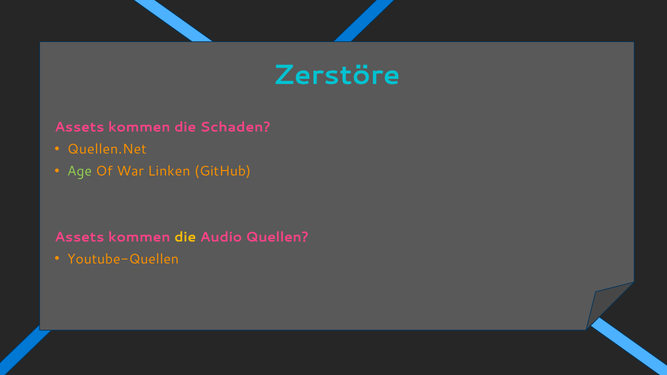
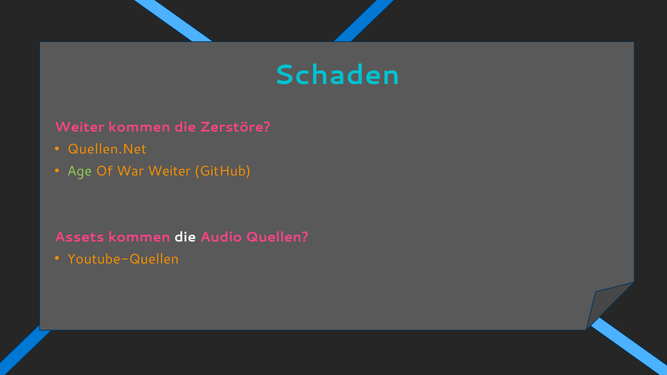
Zerstöre: Zerstöre -> Schaden (337, 75)
Assets: Assets -> Weiter (79, 127)
Schaden: Schaden -> Zerstöre (235, 127)
War Linken: Linken -> Weiter (169, 171)
die colour: yellow -> white (185, 237)
